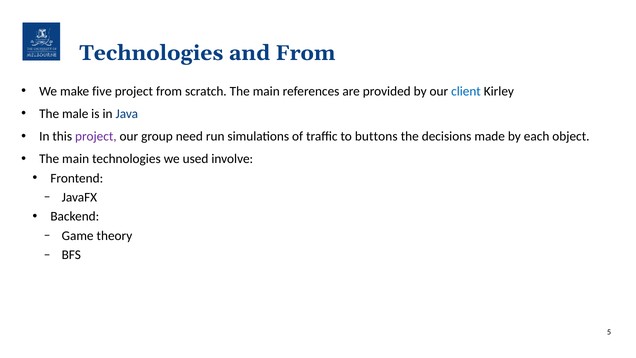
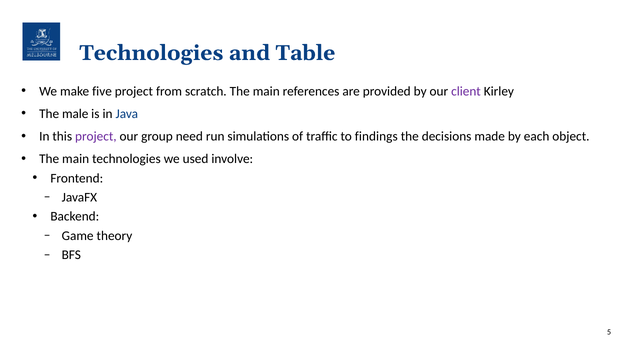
and From: From -> Table (305, 53)
client colour: blue -> purple (466, 91)
buttons: buttons -> findings (376, 136)
